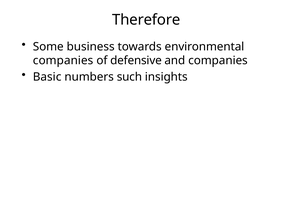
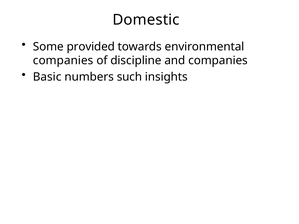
Therefore: Therefore -> Domestic (146, 20)
business: business -> provided (91, 47)
defensive: defensive -> discipline (136, 61)
